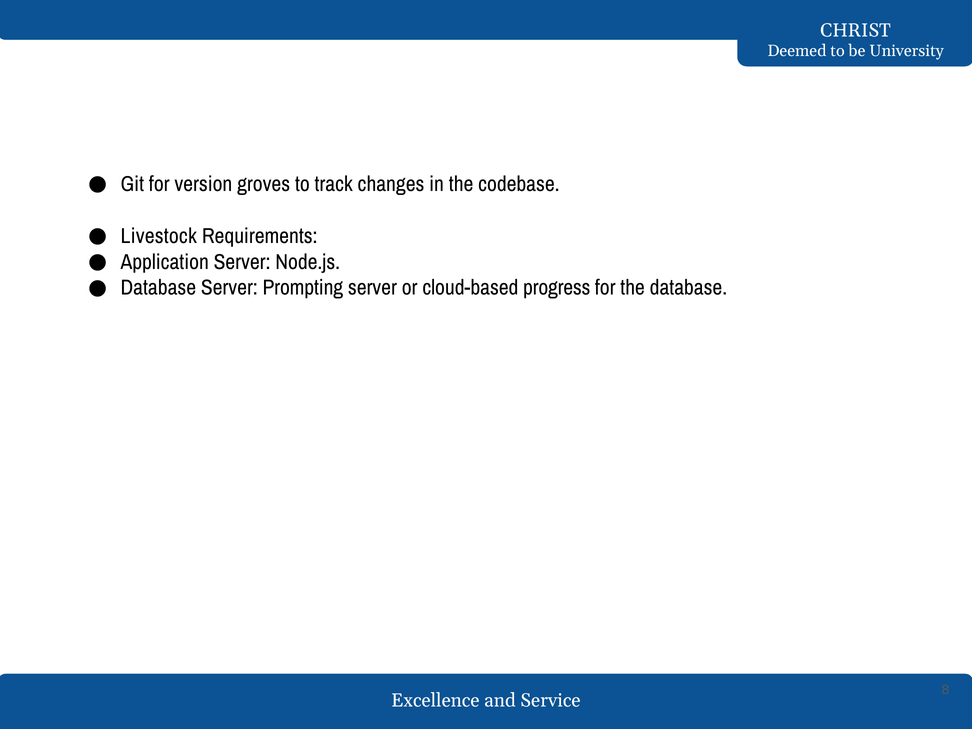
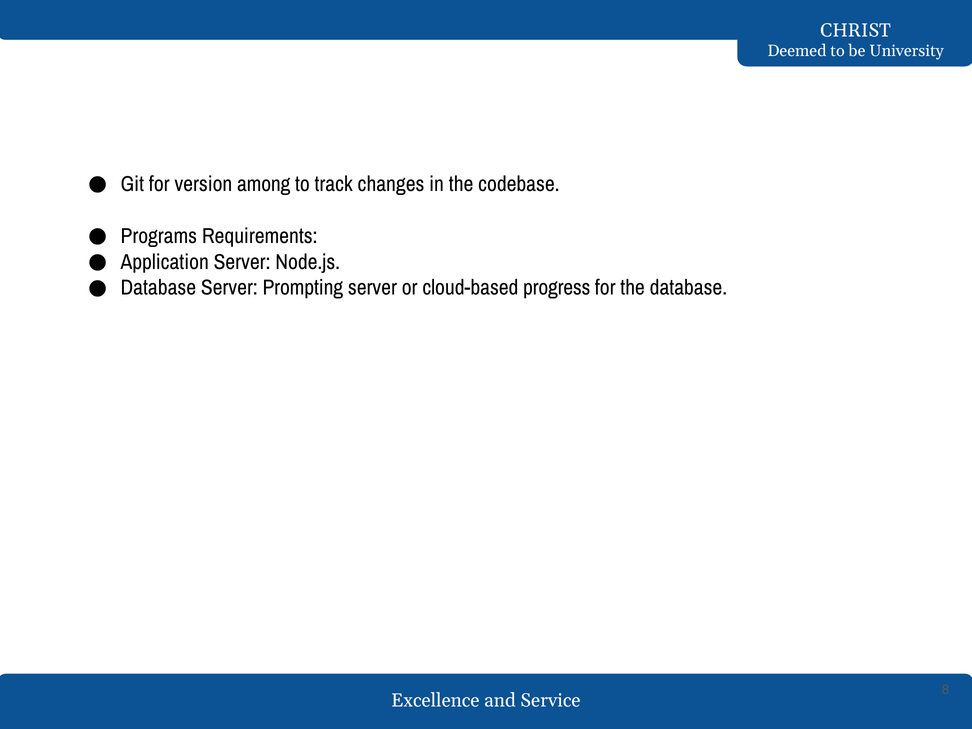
groves: groves -> among (264, 184)
Livestock: Livestock -> Programs (159, 236)
